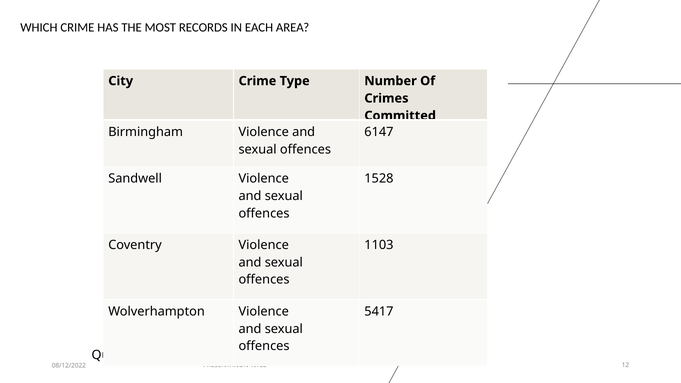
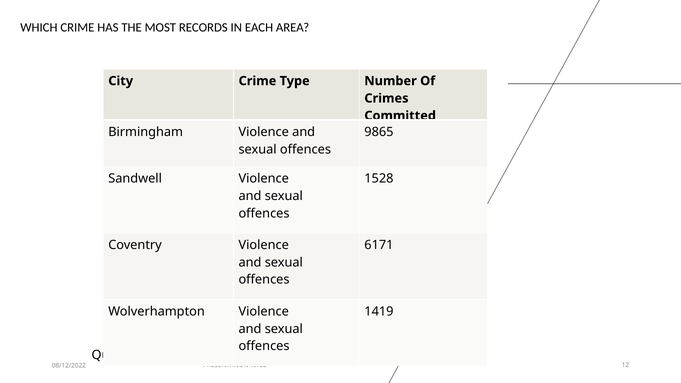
6147: 6147 -> 9865 (379, 132)
1103: 1103 -> 6171 (379, 245)
5417: 5417 -> 1419 (379, 311)
